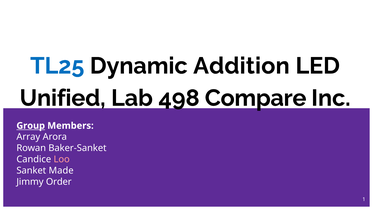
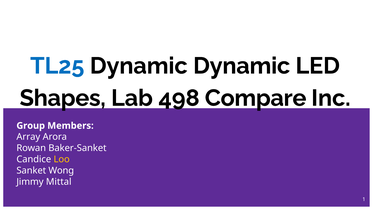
Dynamic Addition: Addition -> Dynamic (242, 66)
Unified: Unified -> Shapes (63, 98)
Group underline: present -> none (31, 126)
Loo colour: pink -> yellow (62, 159)
Made: Made -> Wong (61, 170)
Order: Order -> Mittal (59, 182)
